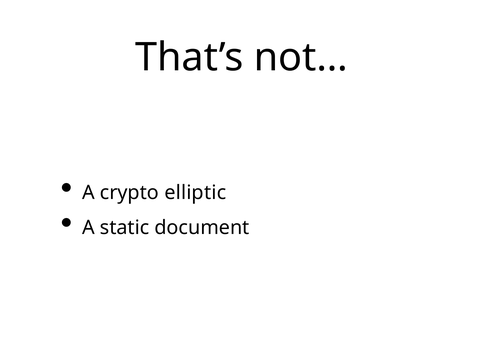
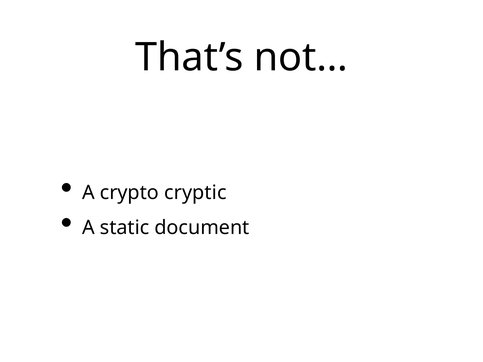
elliptic: elliptic -> cryptic (195, 193)
